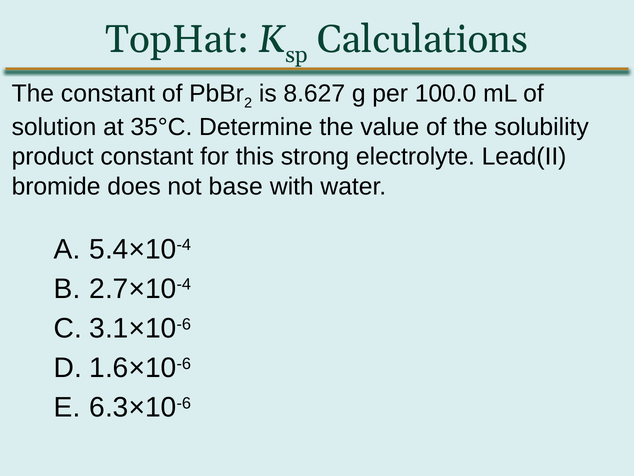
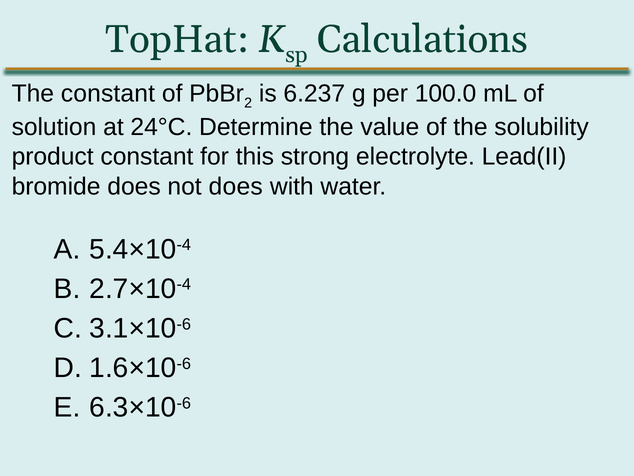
8.627: 8.627 -> 6.237 (314, 93)
35°C: 35°C -> 24°C (161, 127)
not base: base -> does (236, 186)
